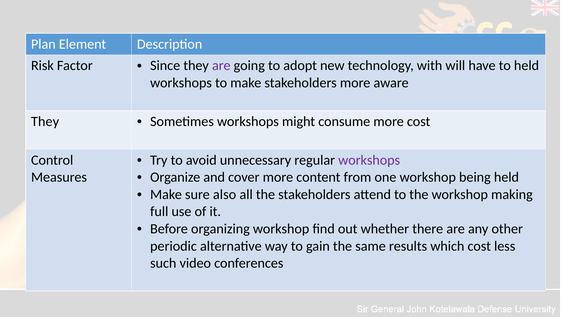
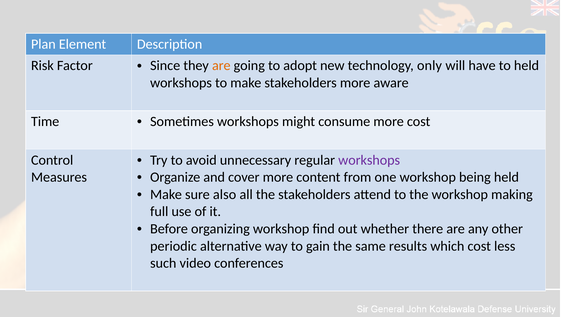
are colour: purple -> orange (221, 66)
with: with -> only (430, 66)
They: They -> Time (45, 122)
